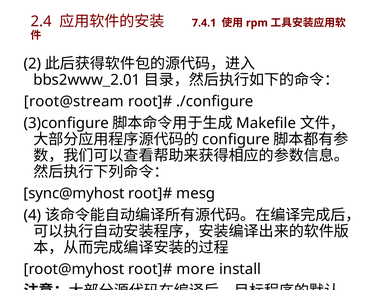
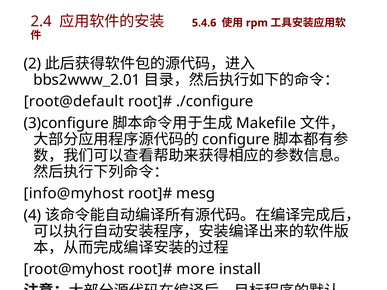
7.4.1: 7.4.1 -> 5.4.6 (204, 23)
root@stream: root@stream -> root@default (74, 102)
sync@myhost: sync@myhost -> info@myhost (74, 194)
